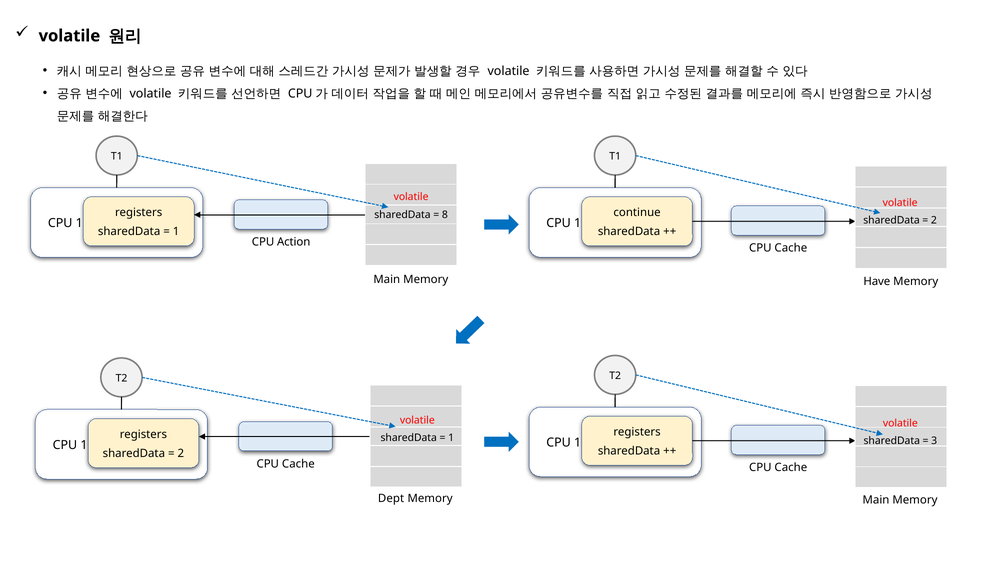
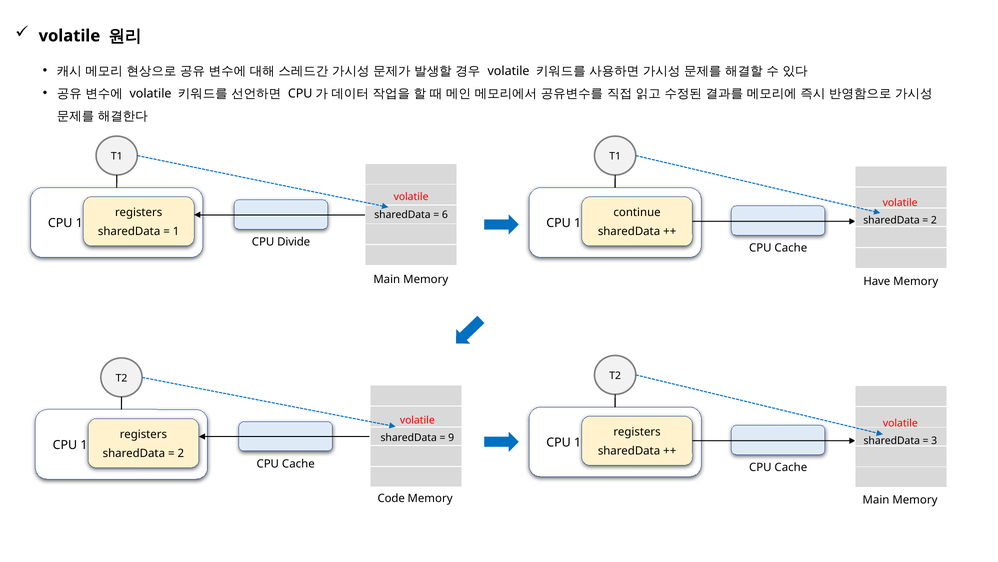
8: 8 -> 6 (445, 214)
Action: Action -> Divide (294, 242)
1: 1 -> 9 (451, 438)
Dept: Dept -> Code (391, 498)
